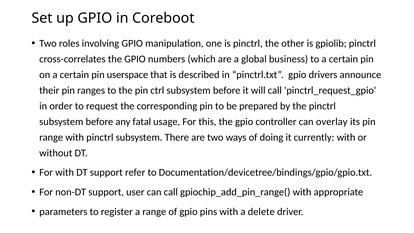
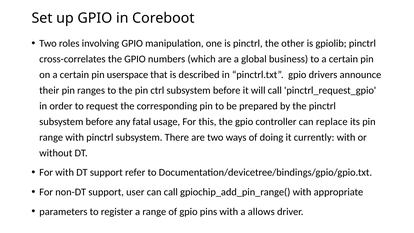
overlay: overlay -> replace (332, 122)
delete: delete -> allows (261, 212)
